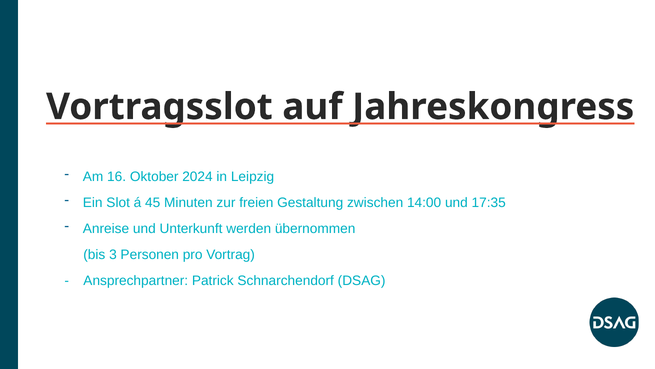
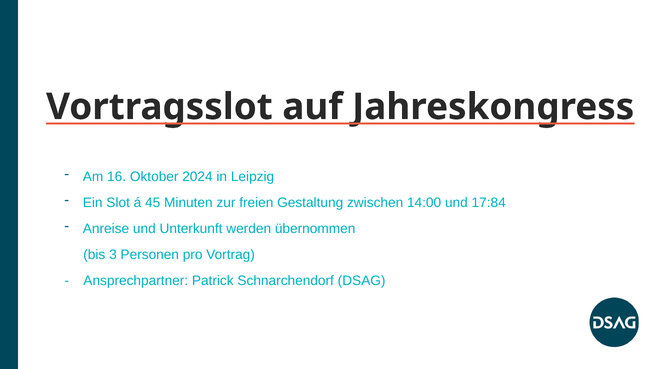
17:35: 17:35 -> 17:84 (489, 202)
